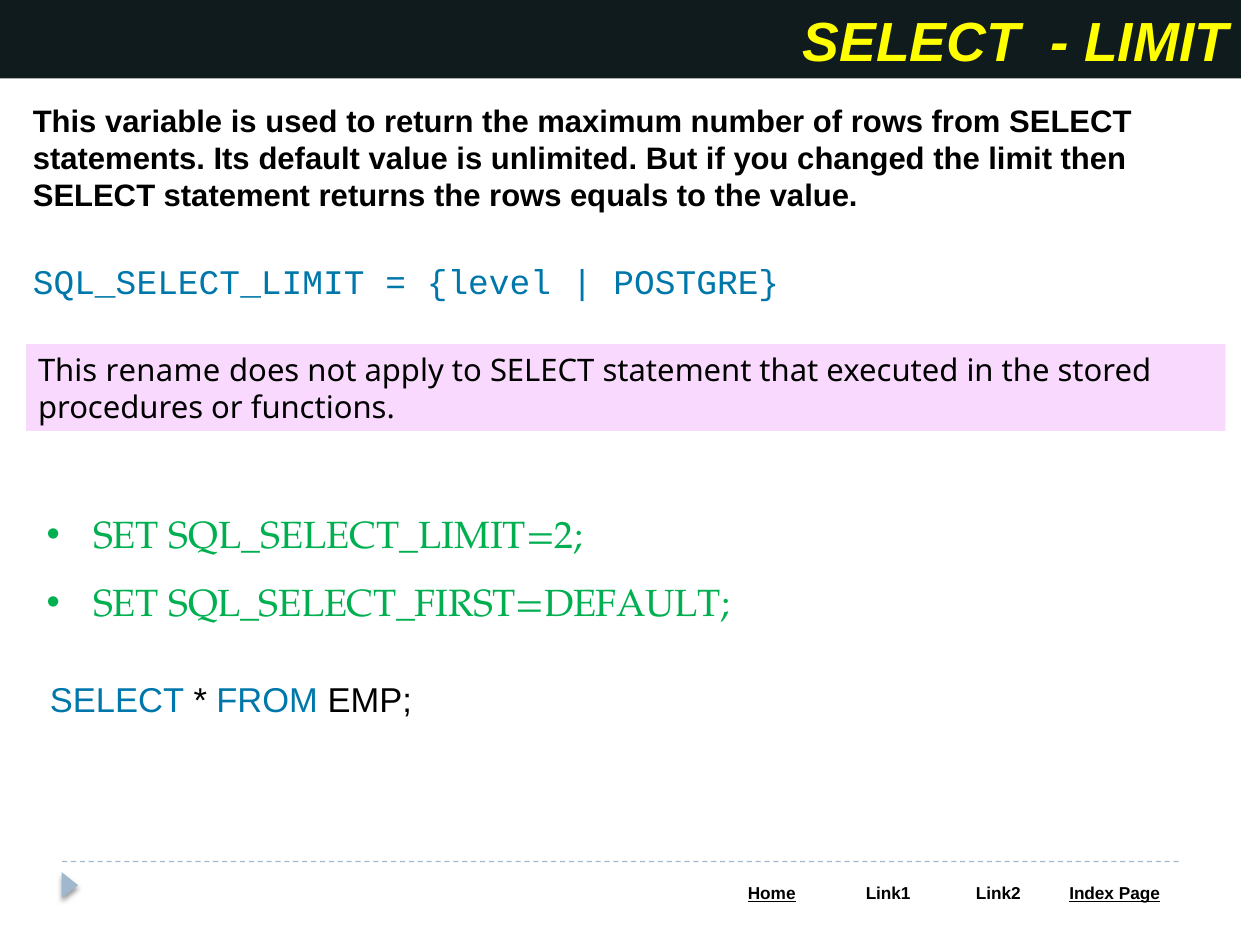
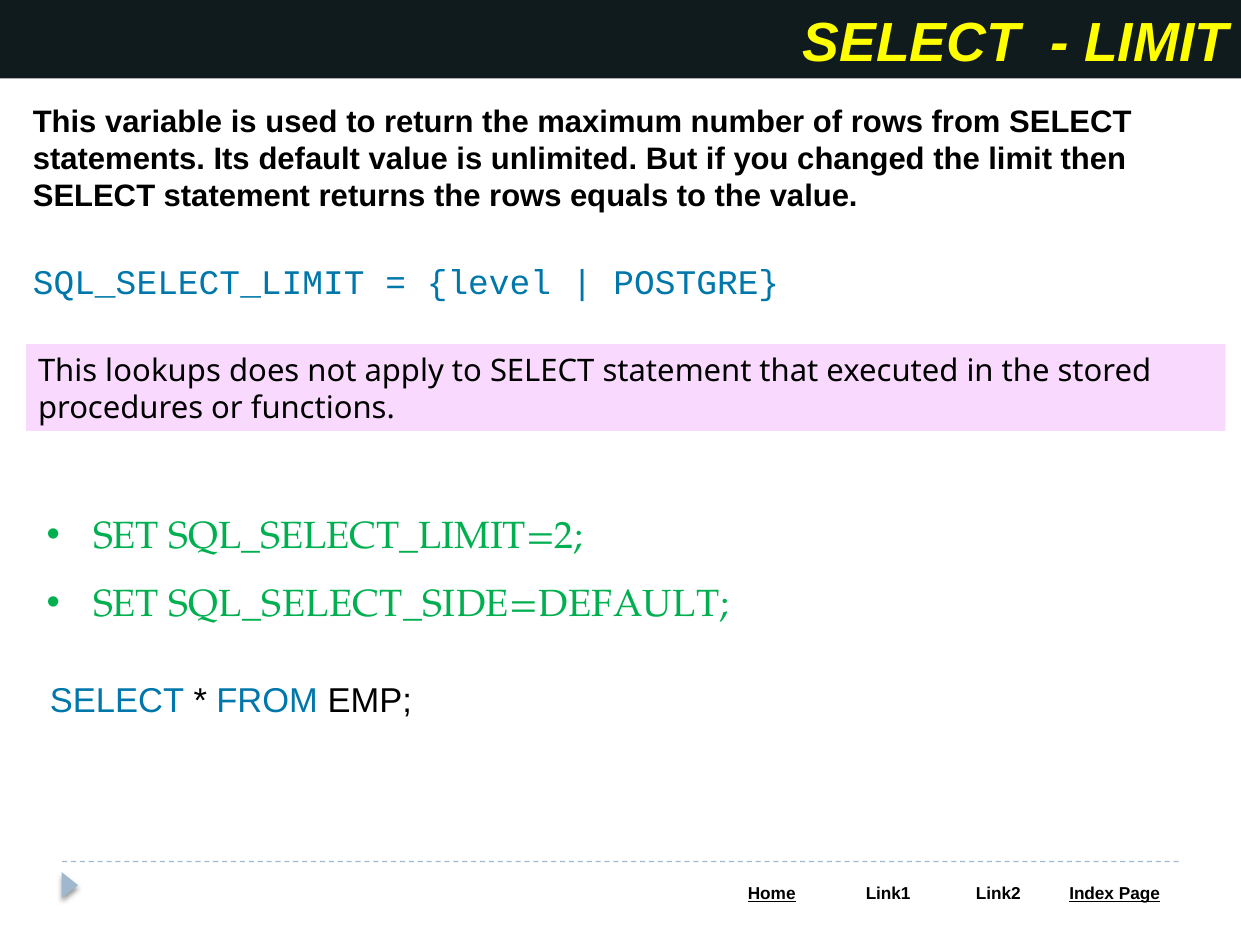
rename: rename -> lookups (163, 371)
SQL_SELECT_FIRST=DEFAULT: SQL_SELECT_FIRST=DEFAULT -> SQL_SELECT_SIDE=DEFAULT (449, 604)
